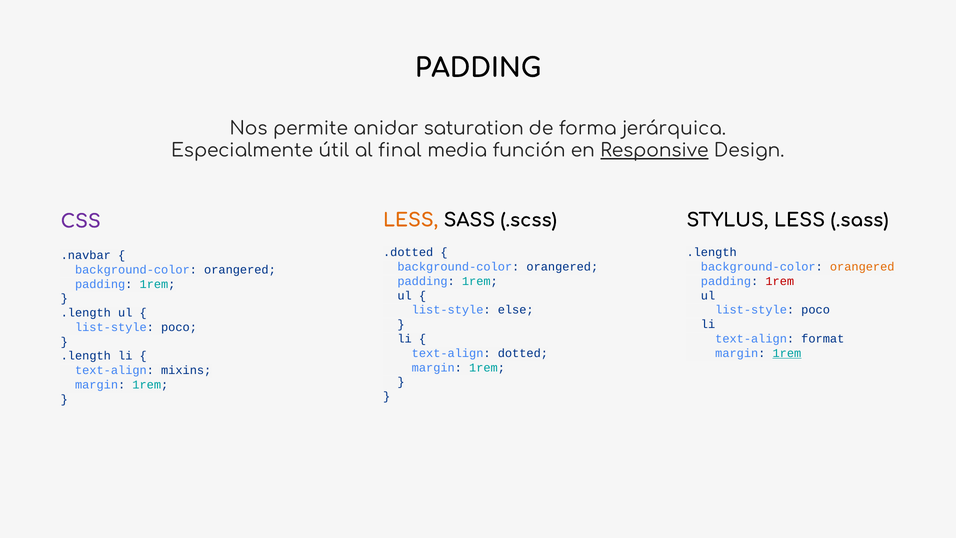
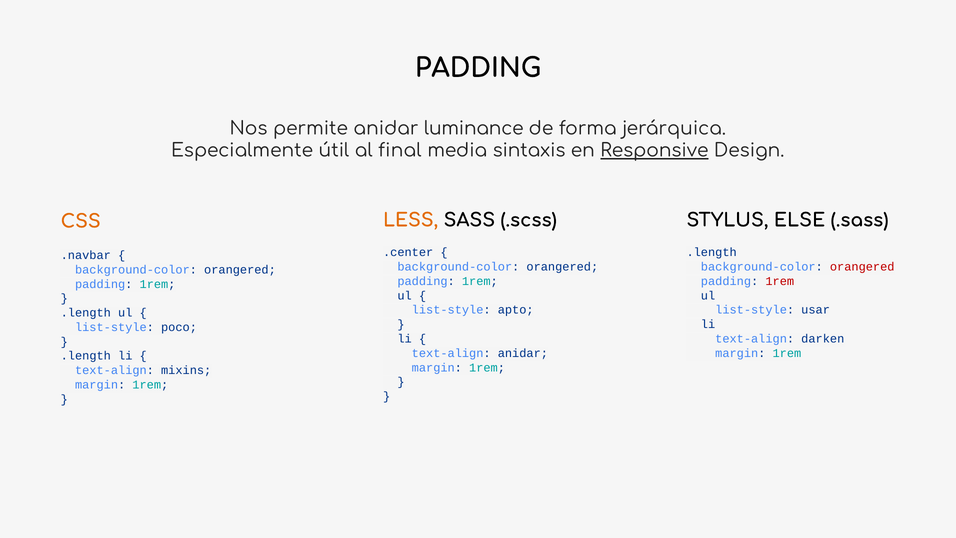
saturation: saturation -> luminance (474, 128)
función: función -> sintaxis (529, 151)
STYLUS LESS: LESS -> ELSE (800, 220)
CSS colour: purple -> orange (81, 221)
.dotted: .dotted -> .center (408, 252)
orangered colour: orange -> red (862, 267)
else: else -> apto (516, 310)
poco: poco -> usar (816, 310)
format: format -> darken (823, 339)
text-align dotted: dotted -> anidar (523, 353)
1rem underline: present -> none (787, 353)
